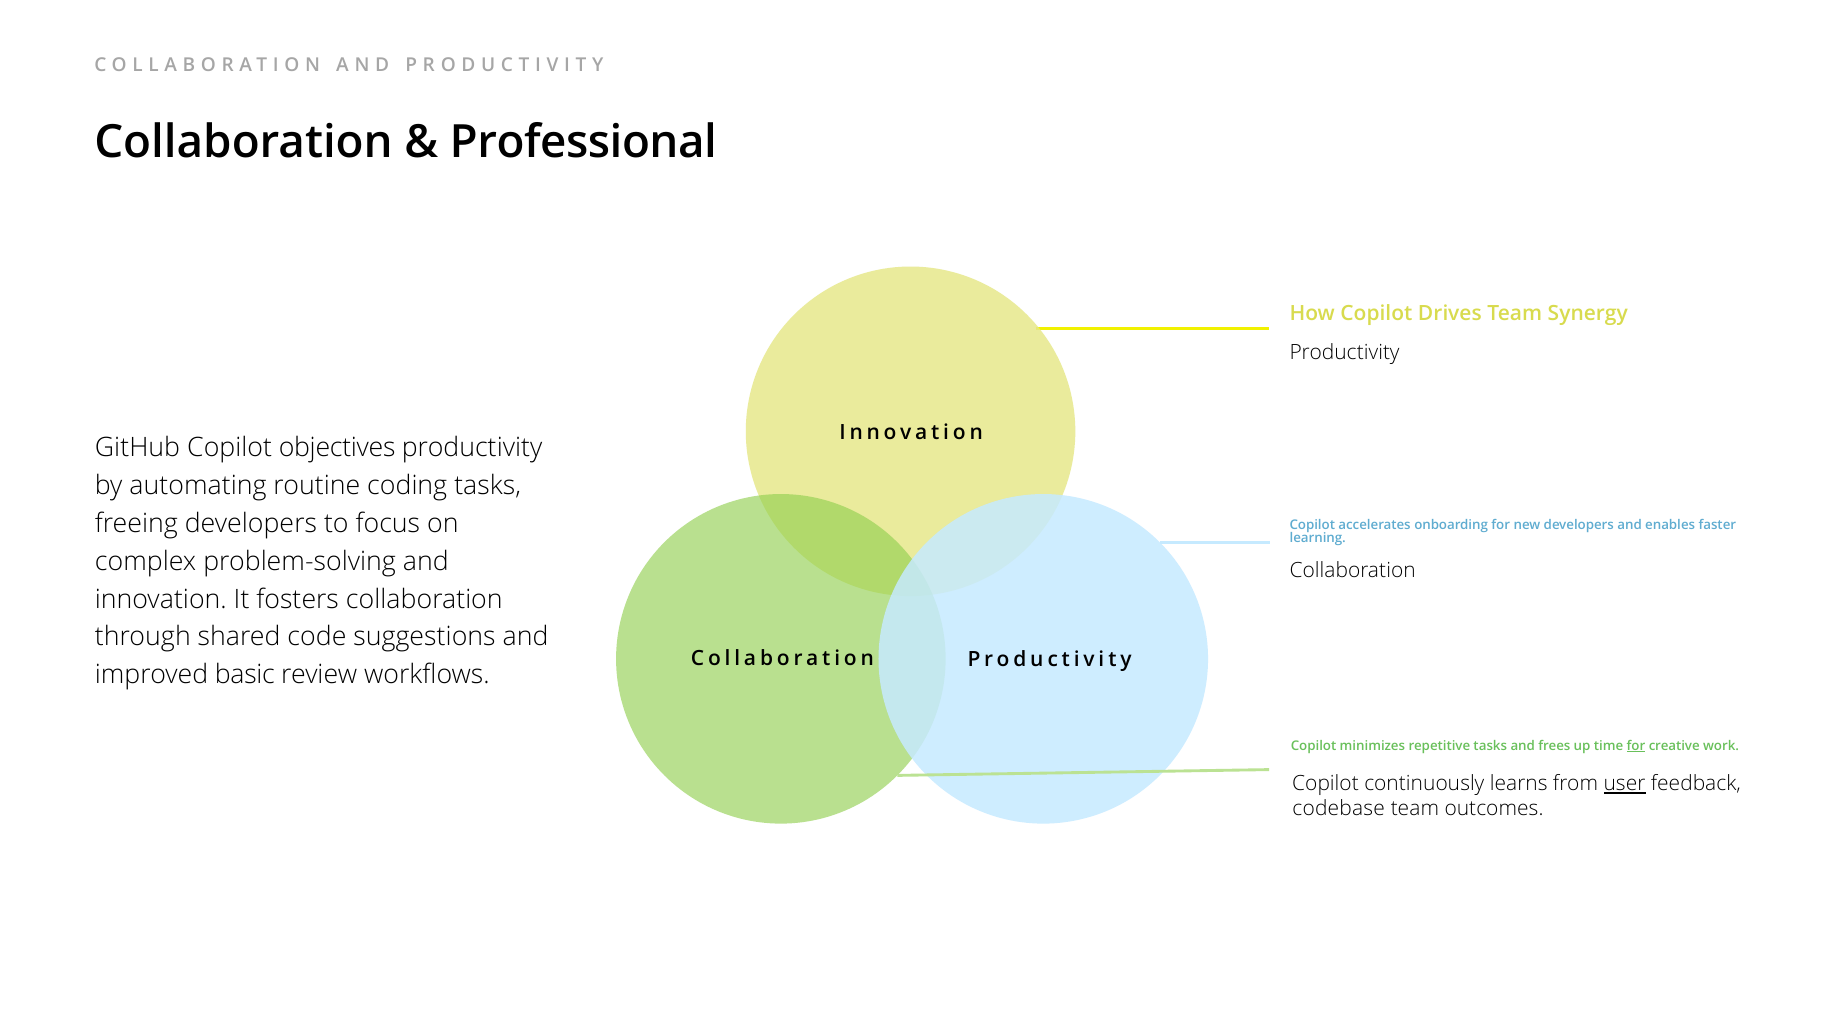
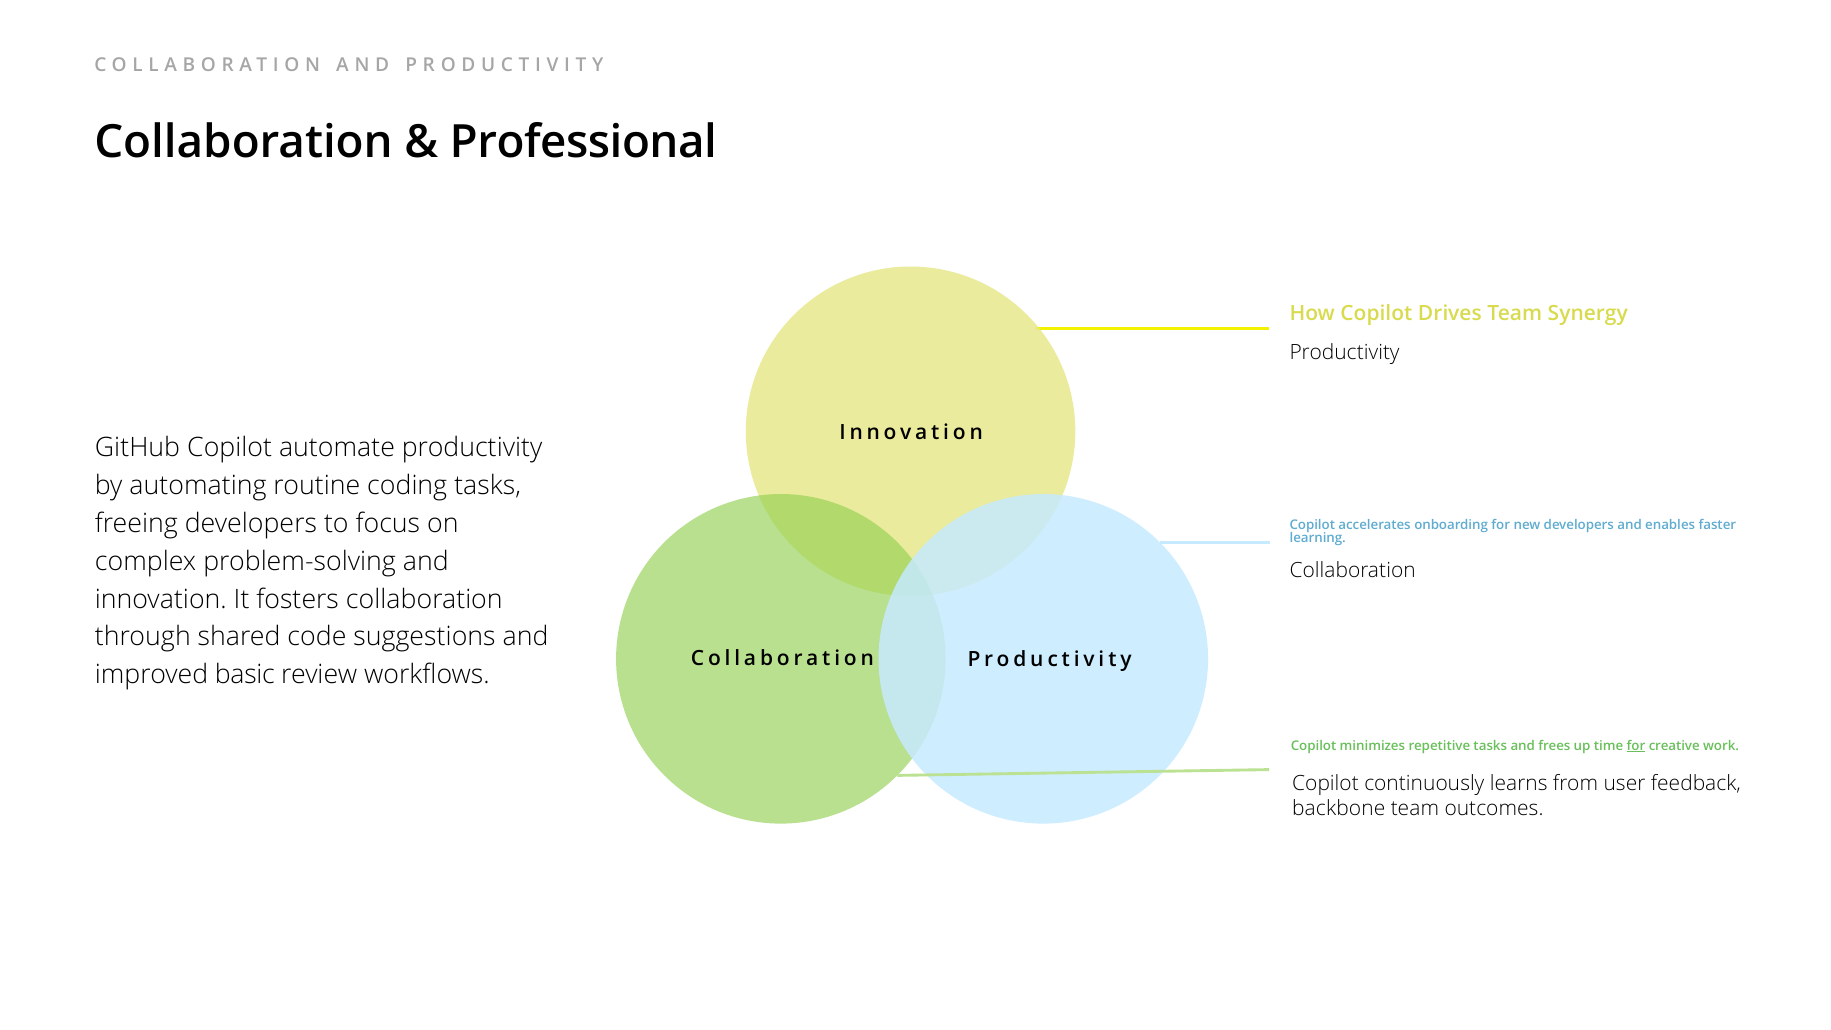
objectives: objectives -> automate (337, 448)
user underline: present -> none (1624, 784)
codebase: codebase -> backbone (1339, 809)
